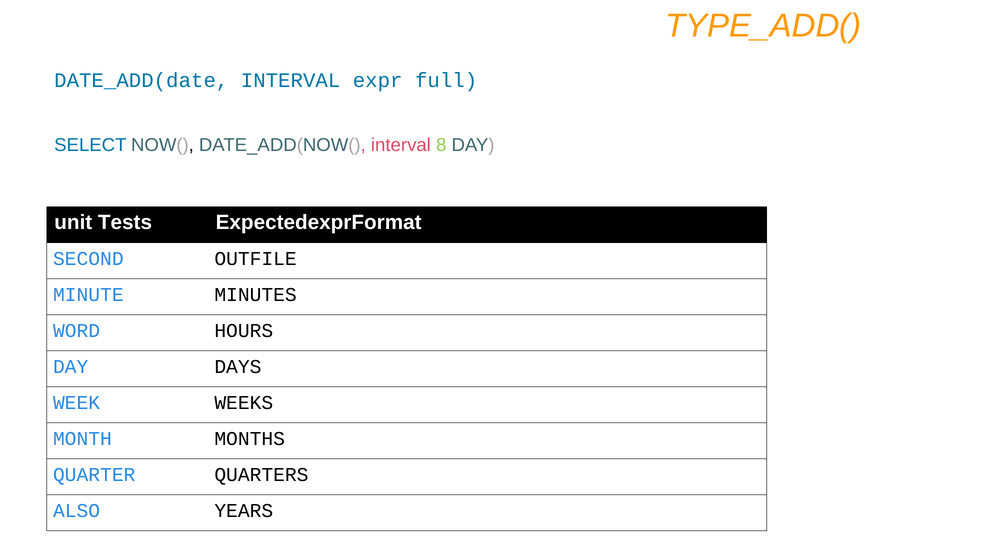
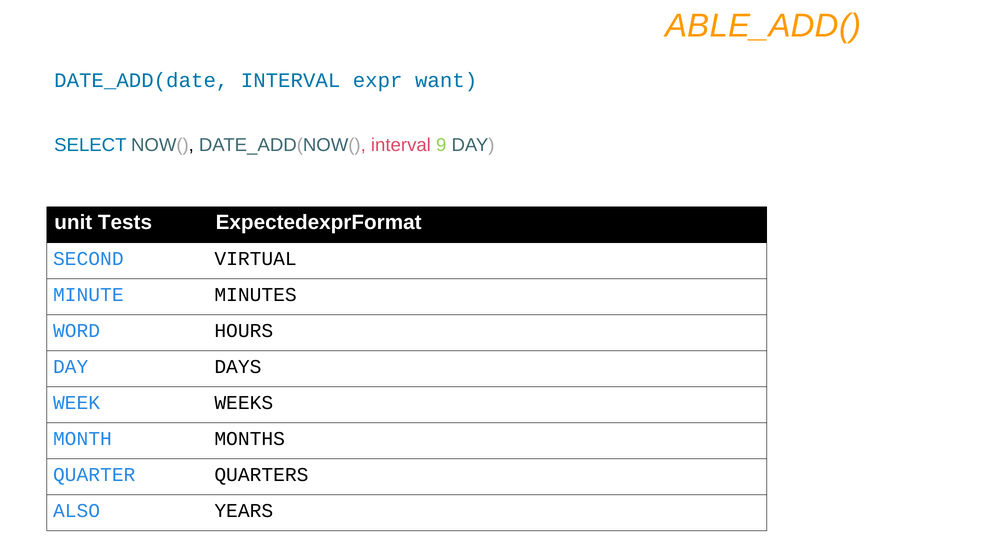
TYPE_ADD(: TYPE_ADD( -> ABLE_ADD( (763, 26)
full: full -> want (446, 81)
8: 8 -> 9 (441, 145)
OUTFILE: OUTFILE -> VIRTUAL (256, 259)
